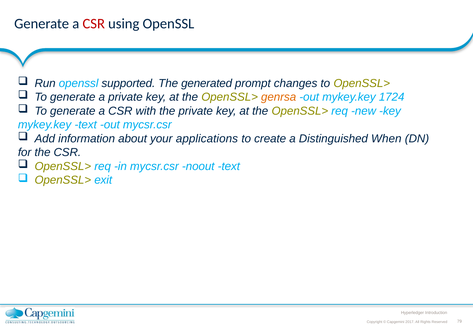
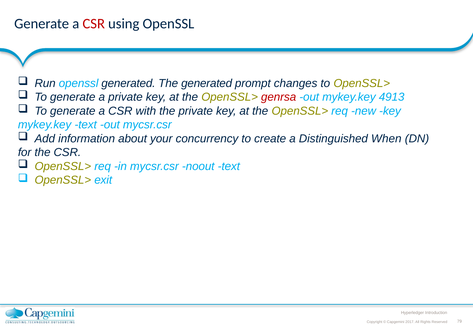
openssl supported: supported -> generated (128, 83)
genrsa colour: orange -> red (279, 97)
1724: 1724 -> 4913 (392, 97)
applications: applications -> concurrency (207, 138)
